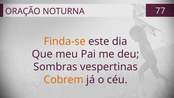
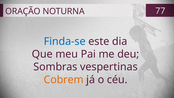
Finda-se colour: orange -> blue (65, 41)
